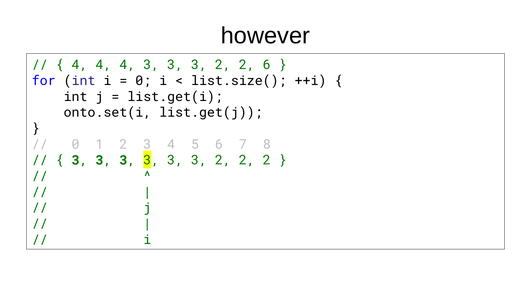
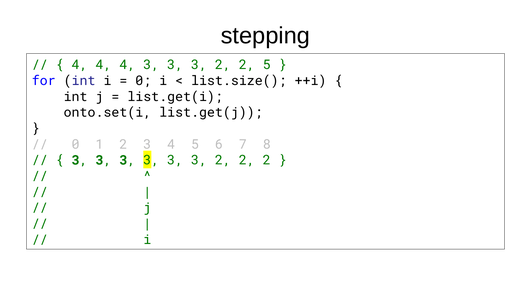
however: however -> stepping (265, 36)
2 6: 6 -> 5 (267, 65)
